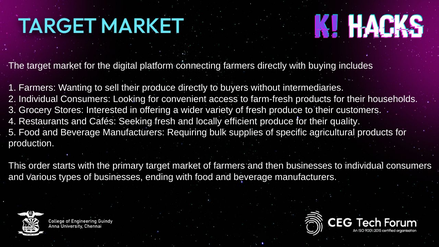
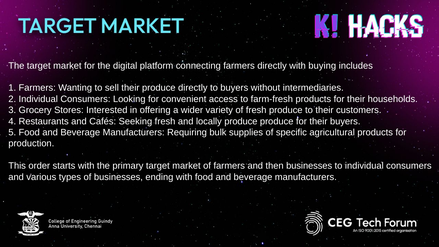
locally efficient: efficient -> produce (241, 121)
their quality: quality -> buyers (345, 121)
